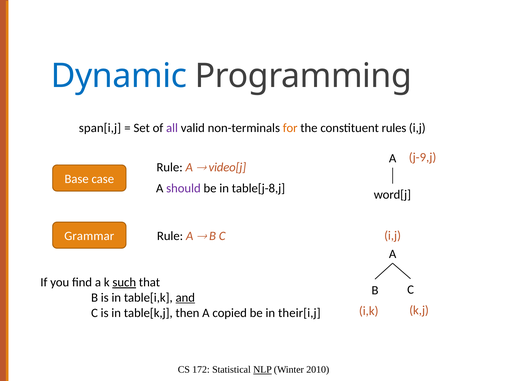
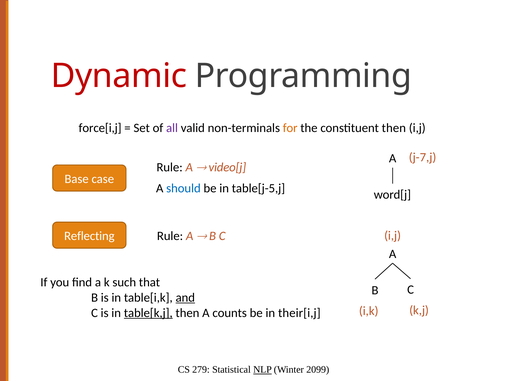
Dynamic colour: blue -> red (119, 76)
span[i,j: span[i,j -> force[i,j (100, 128)
constituent rules: rules -> then (394, 128)
j-9,j: j-9,j -> j-7,j (423, 157)
should colour: purple -> blue (183, 188)
table[j-8,j: table[j-8,j -> table[j-5,j (258, 188)
Grammar: Grammar -> Reflecting (89, 236)
such underline: present -> none (124, 282)
table[k,j underline: none -> present (148, 312)
copied: copied -> counts (230, 312)
172: 172 -> 279 (201, 369)
2010: 2010 -> 2099 (318, 369)
